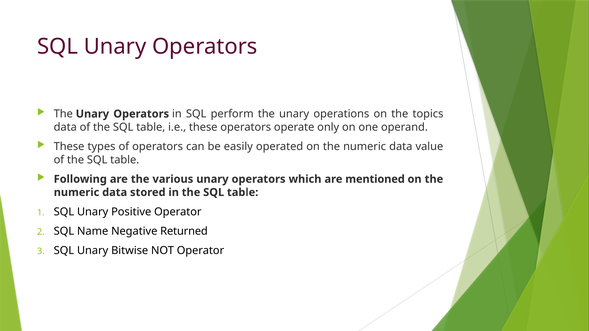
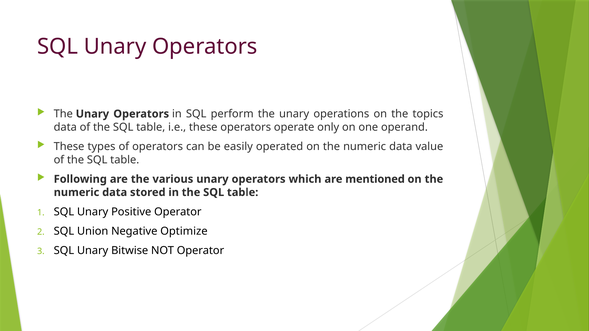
Name: Name -> Union (93, 231)
Returned: Returned -> Optimize (184, 231)
